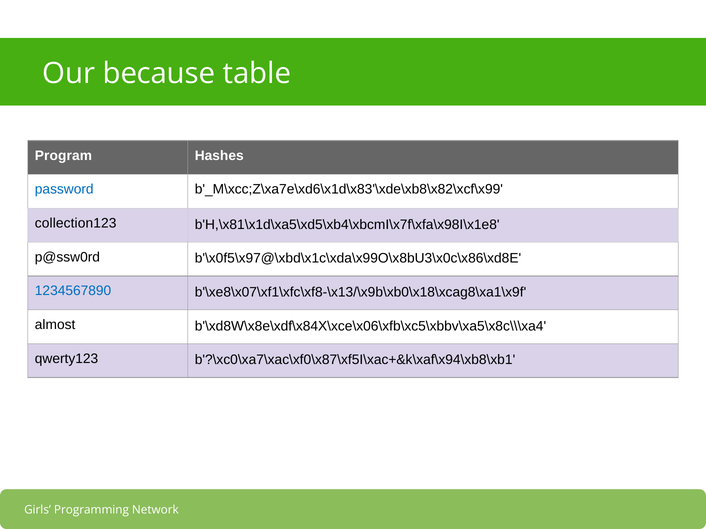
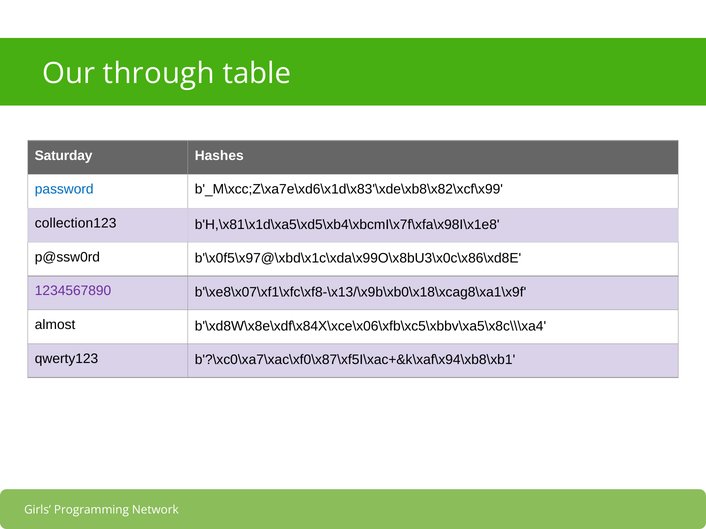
because: because -> through (159, 74)
Program: Program -> Saturday (64, 156)
1234567890 colour: blue -> purple (73, 291)
